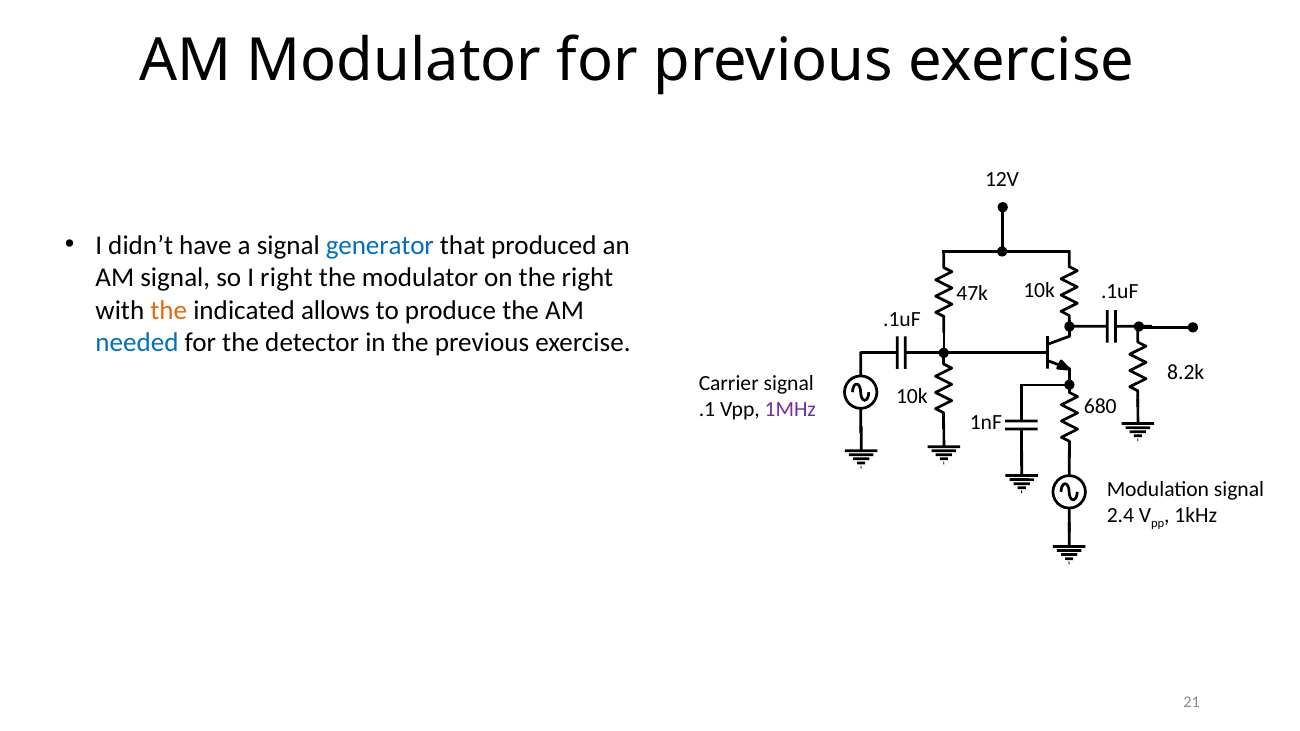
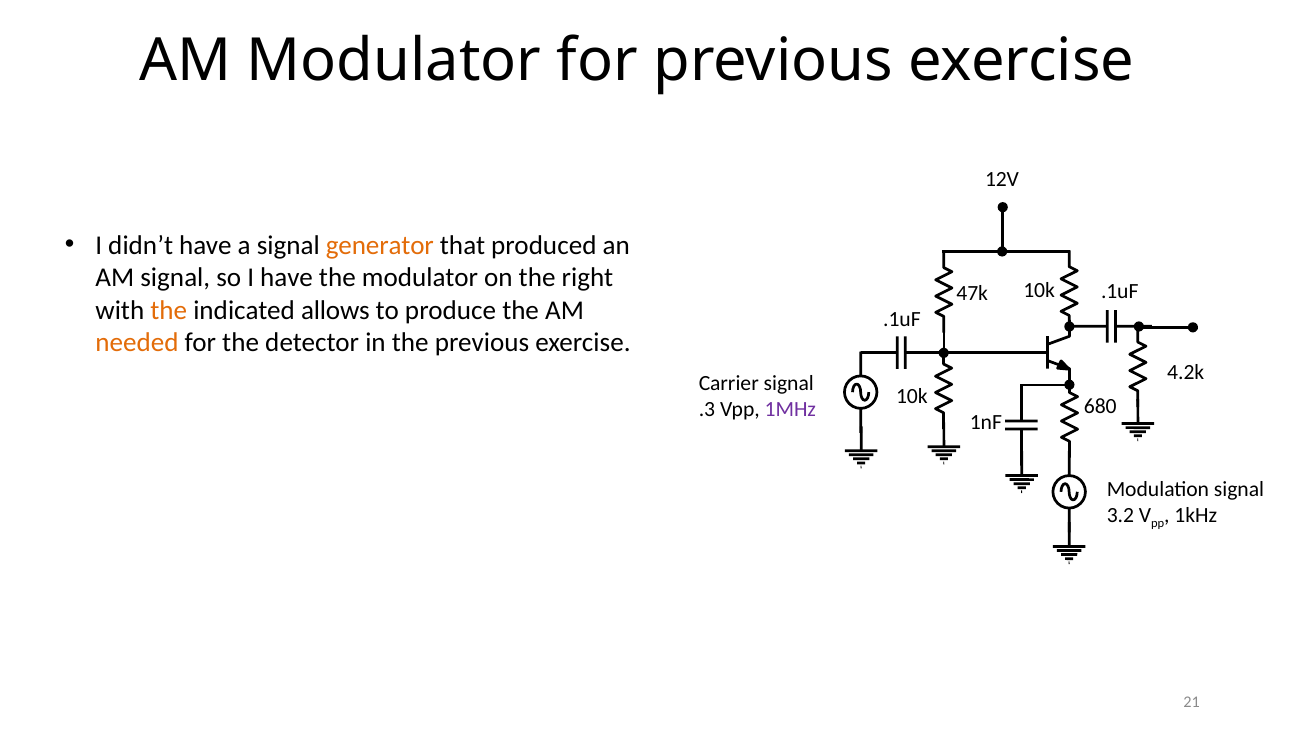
generator colour: blue -> orange (380, 246)
I right: right -> have (287, 278)
needed colour: blue -> orange (137, 343)
8.2k: 8.2k -> 4.2k (1186, 373)
.1: .1 -> .3 (707, 409)
2.4: 2.4 -> 3.2 (1120, 515)
